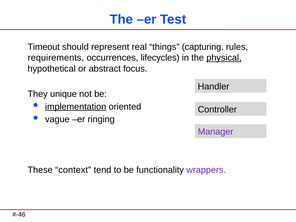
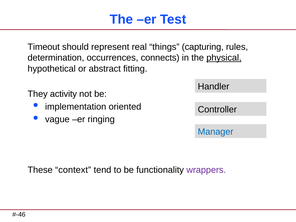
requirements: requirements -> determination (56, 58)
lifecycles: lifecycles -> connects (160, 58)
focus: focus -> fitting (135, 69)
unique: unique -> activity (63, 94)
implementation underline: present -> none (76, 107)
Manager colour: purple -> blue (216, 132)
